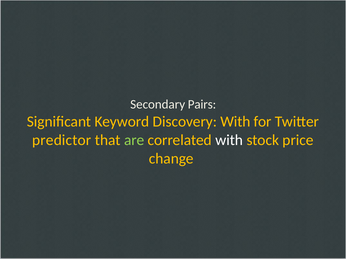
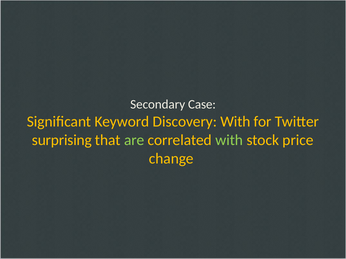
Pairs: Pairs -> Case (202, 105)
predictor: predictor -> surprising (62, 140)
with colour: white -> light green (229, 140)
